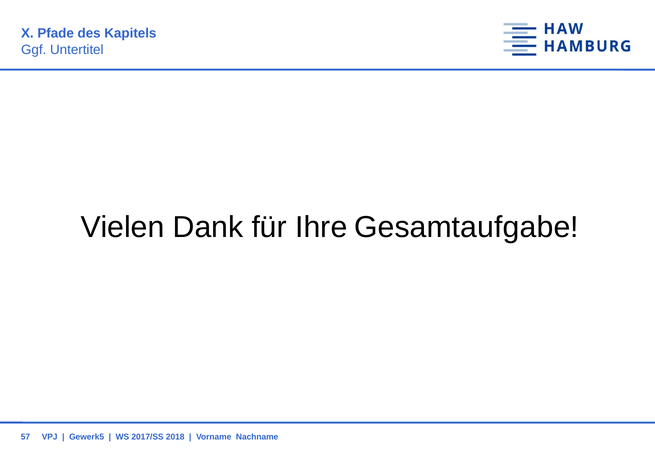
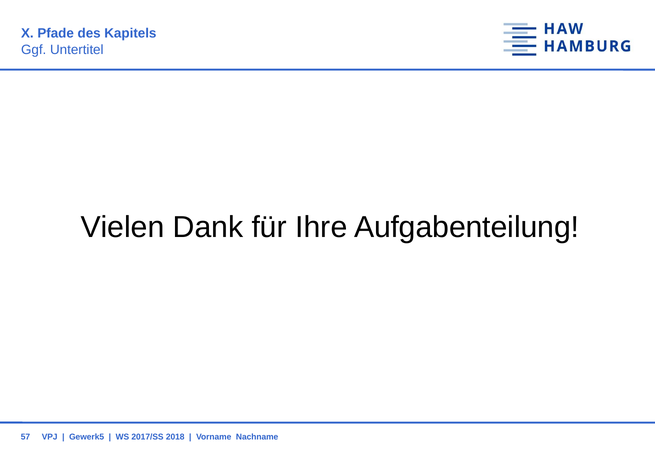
Gesamtaufgabe: Gesamtaufgabe -> Aufgabenteilung (467, 227)
